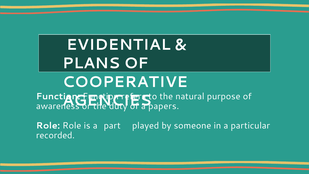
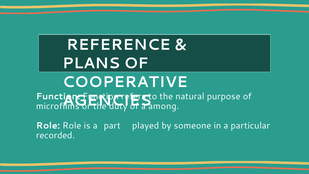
EVIDENTIAL: EVIDENTIAL -> REFERENCE (118, 45)
awareness: awareness -> microfilms (58, 106)
papers: papers -> among (164, 106)
